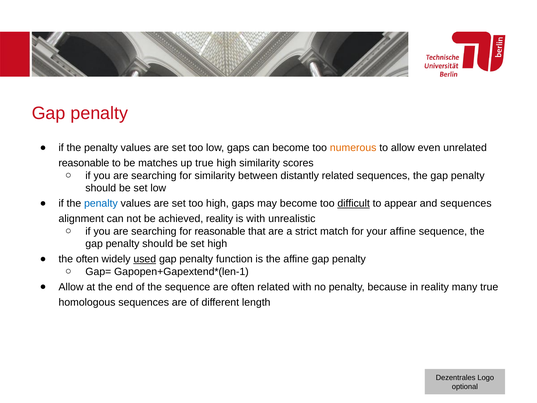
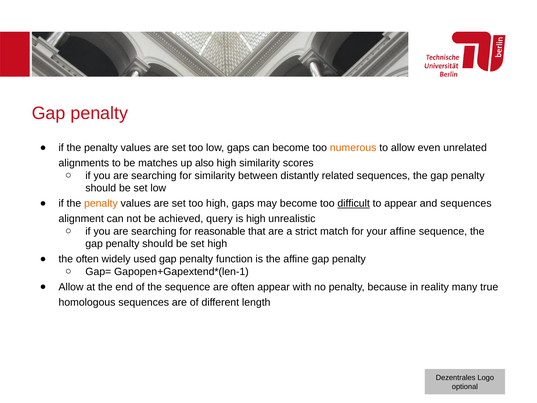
reasonable: reasonable -> alignments (84, 163)
up true: true -> also (204, 163)
penalty colour: blue -> orange (101, 203)
achieved reality: reality -> query (219, 219)
is with: with -> high (256, 219)
used underline: present -> none (145, 259)
often related: related -> appear (274, 287)
